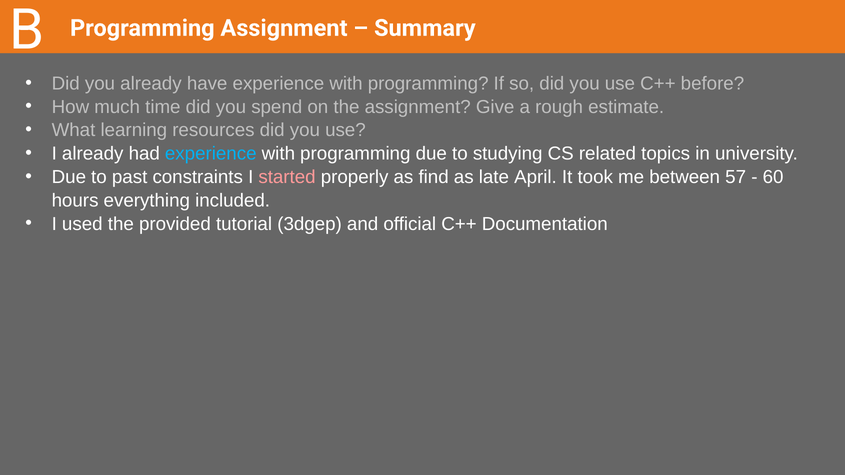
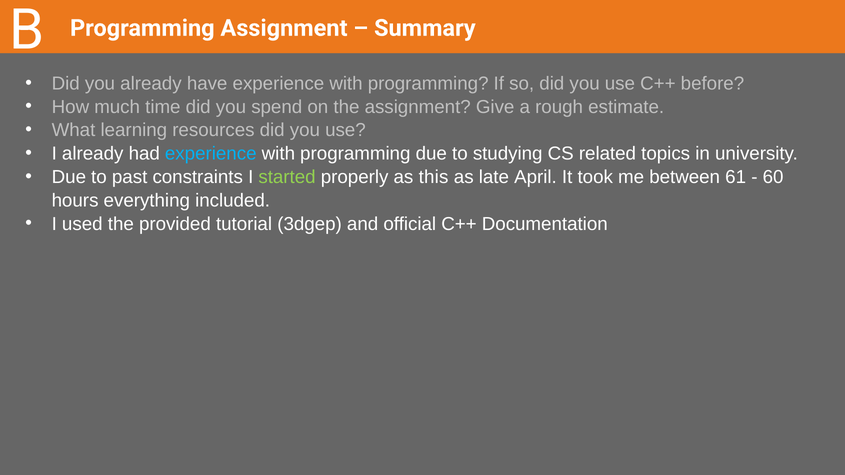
started colour: pink -> light green (287, 177)
find: find -> this (434, 177)
57: 57 -> 61 (736, 177)
